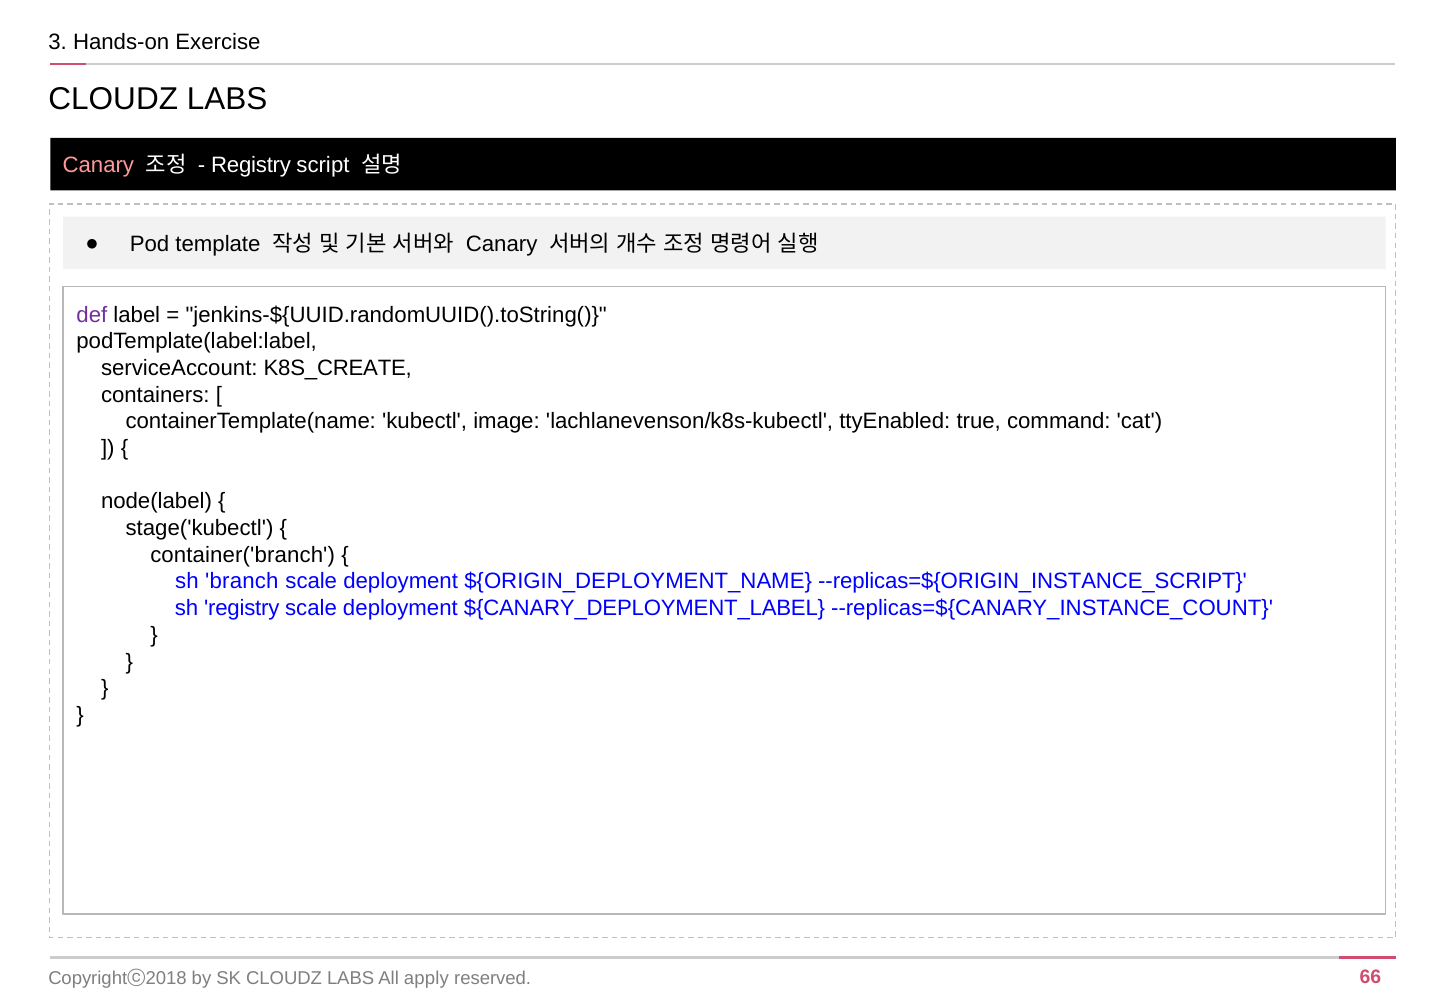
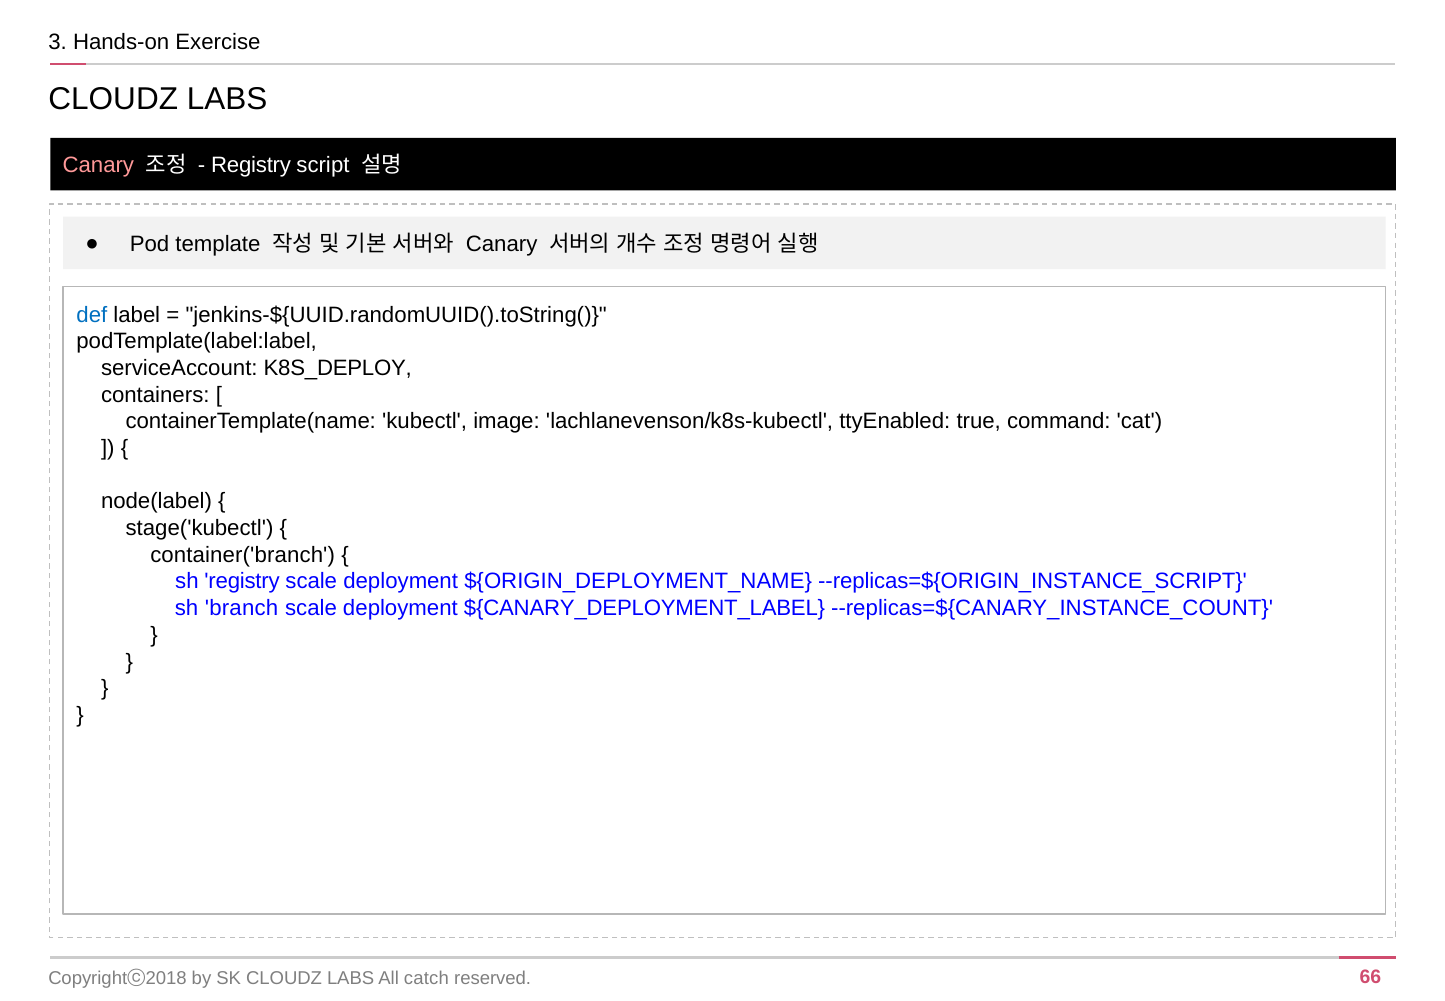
def colour: purple -> blue (92, 314)
K8S_CREATE: K8S_CREATE -> K8S_DEPLOY (338, 368)
sh branch: branch -> registry (242, 581)
sh registry: registry -> branch (242, 608)
apply: apply -> catch (426, 978)
